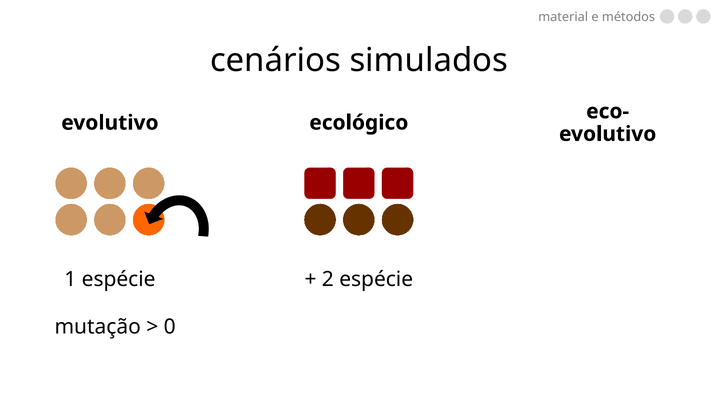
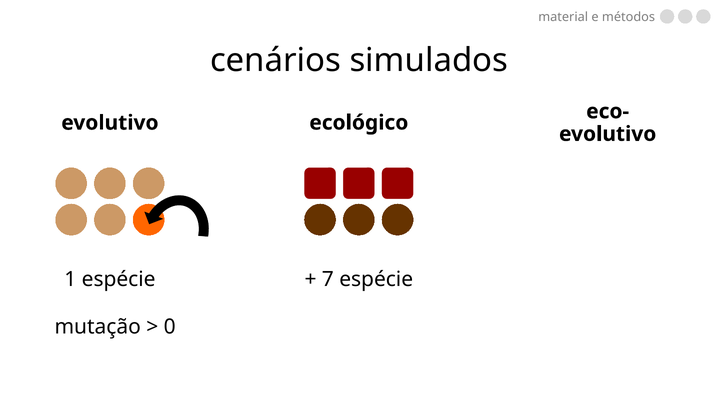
2: 2 -> 7 (328, 279)
